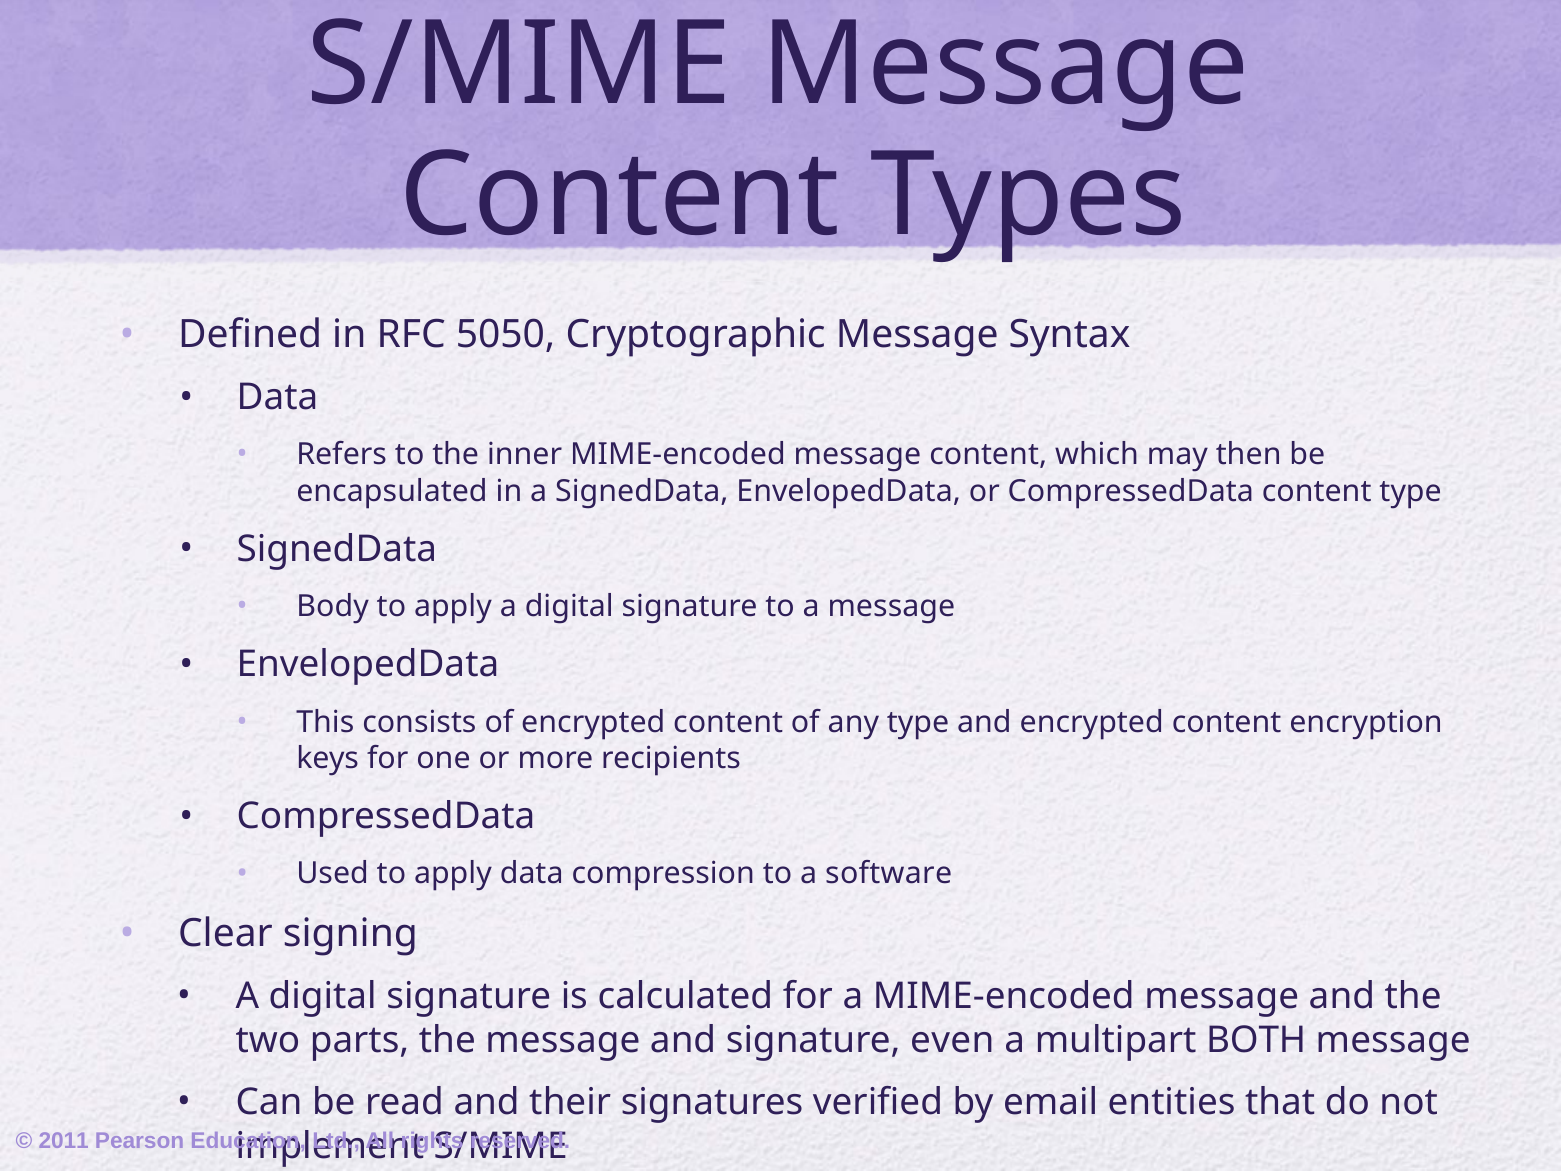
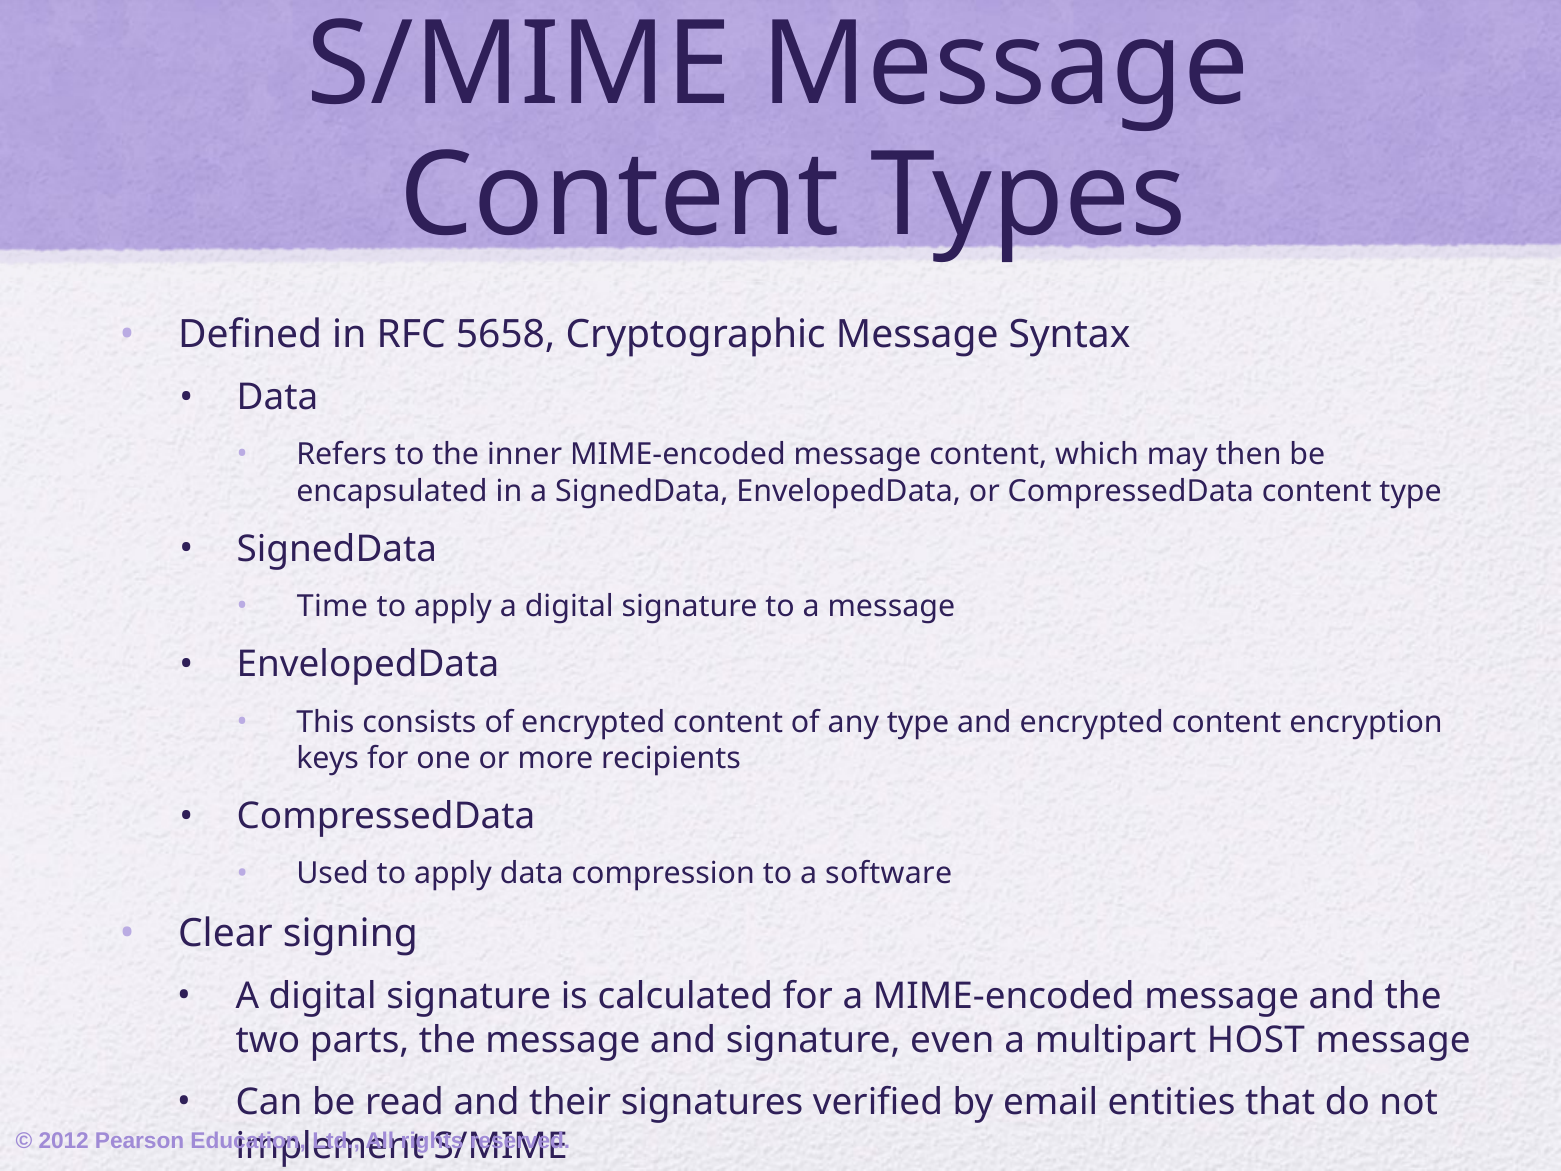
5050: 5050 -> 5658 (506, 335)
Body: Body -> Time (332, 607)
BOTH: BOTH -> HOST (1256, 1040)
2011: 2011 -> 2012 (64, 1141)
